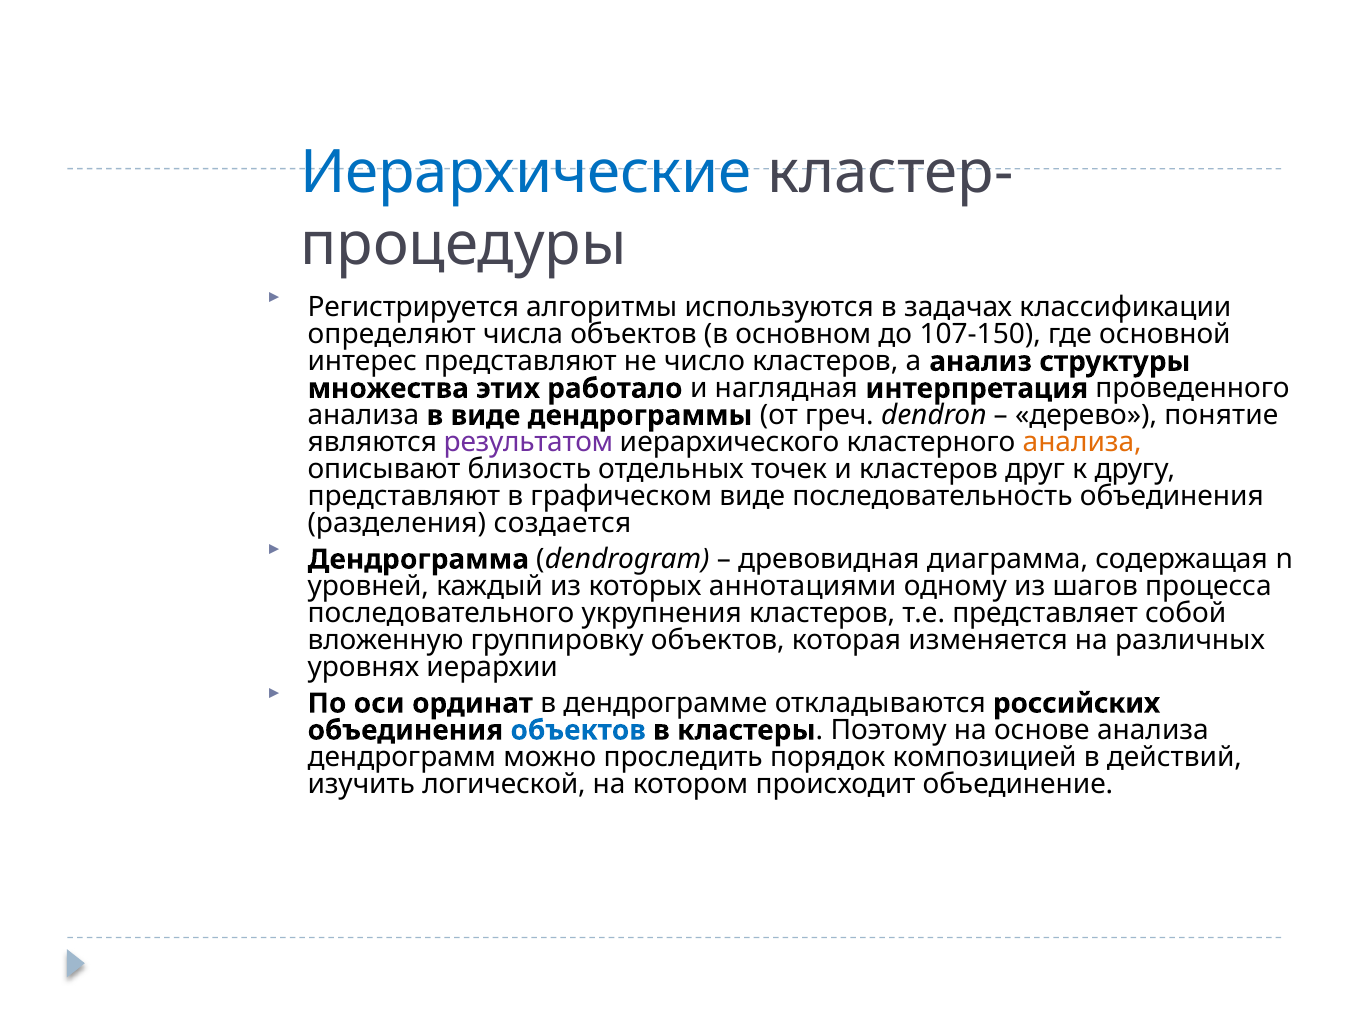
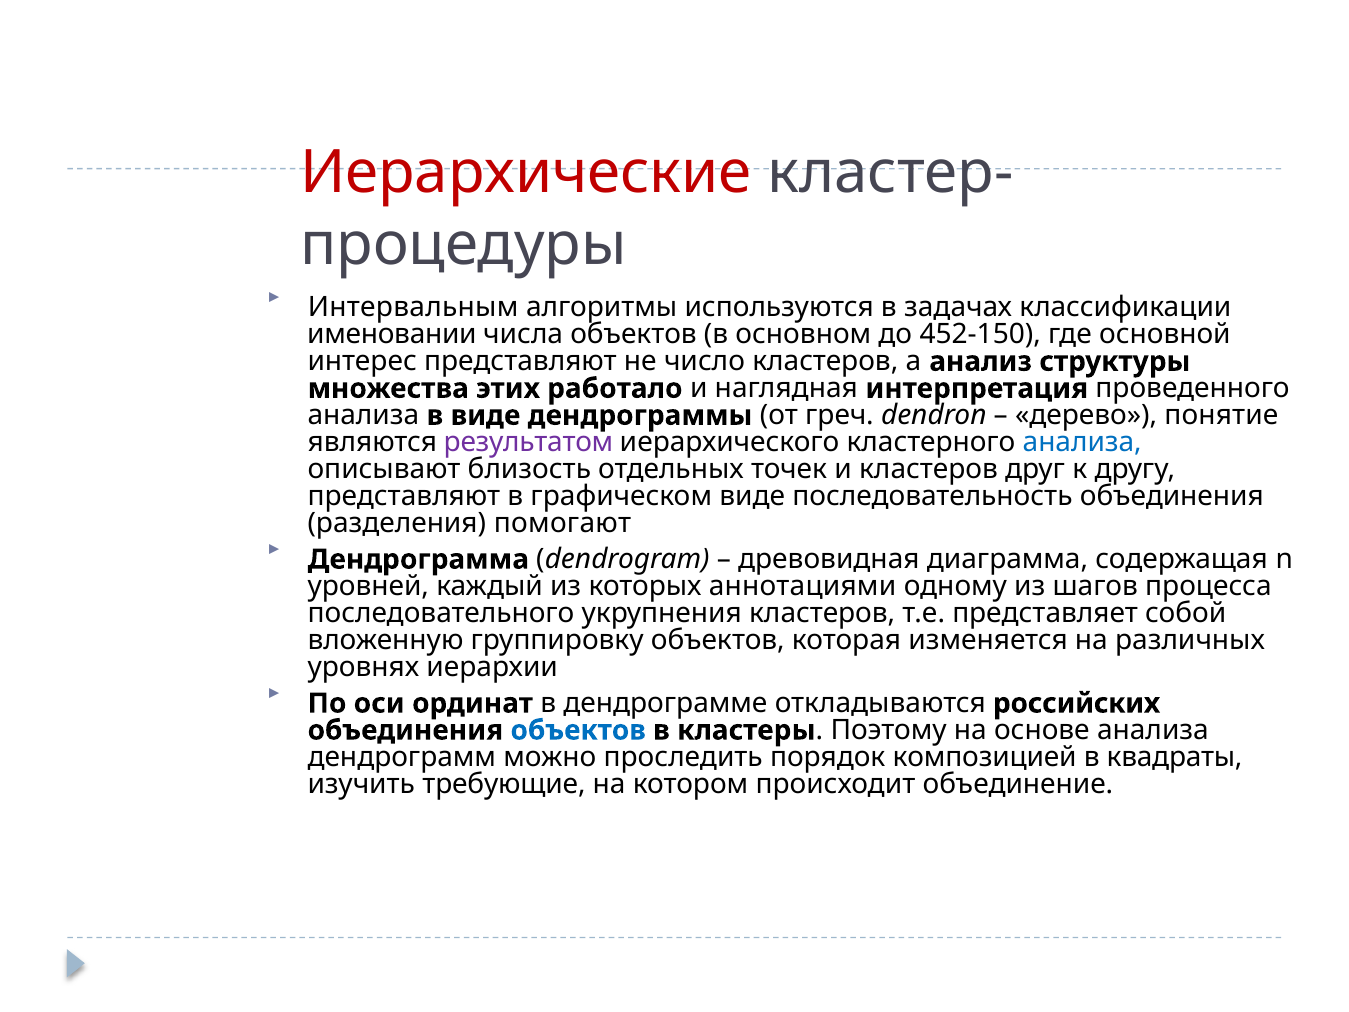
Иерархические colour: blue -> red (526, 172)
Регистрируется: Регистрируется -> Интервальным (413, 307)
определяют: определяют -> именовании (392, 334)
107-150: 107-150 -> 452-150 (980, 334)
анализа colour: orange -> blue (1082, 442)
создается: создается -> помогают (563, 523)
действий: действий -> квадраты (1175, 757)
логической: логической -> требующие (504, 784)
